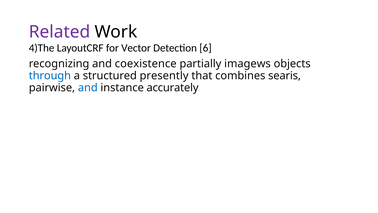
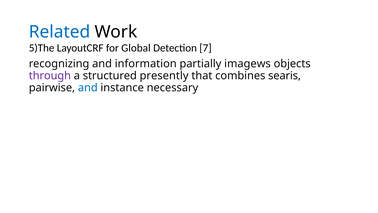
Related colour: purple -> blue (60, 32)
4)The: 4)The -> 5)The (42, 48)
Vector: Vector -> Global (136, 48)
6: 6 -> 7 (206, 48)
coexistence: coexistence -> information (146, 64)
through colour: blue -> purple (50, 76)
accurately: accurately -> necessary (172, 88)
